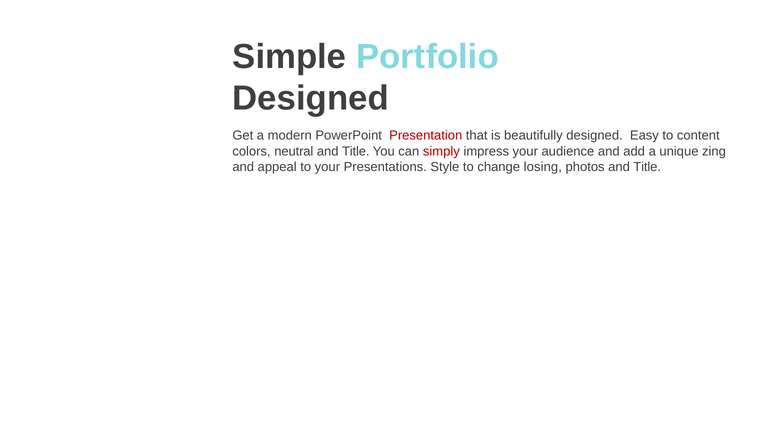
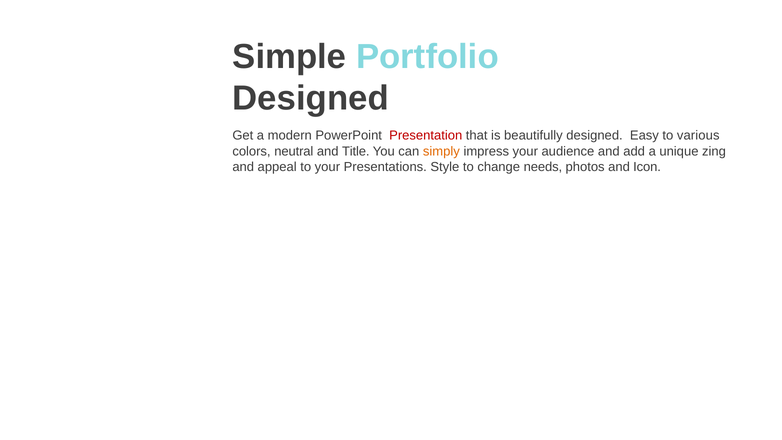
content: content -> various (698, 136)
simply colour: red -> orange (441, 151)
losing: losing -> needs (543, 167)
photos and Title: Title -> Icon (647, 167)
